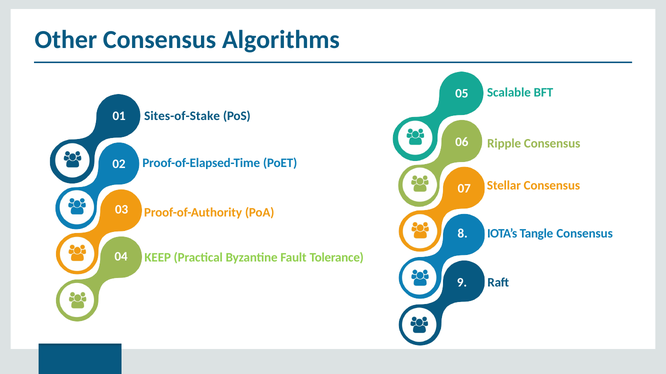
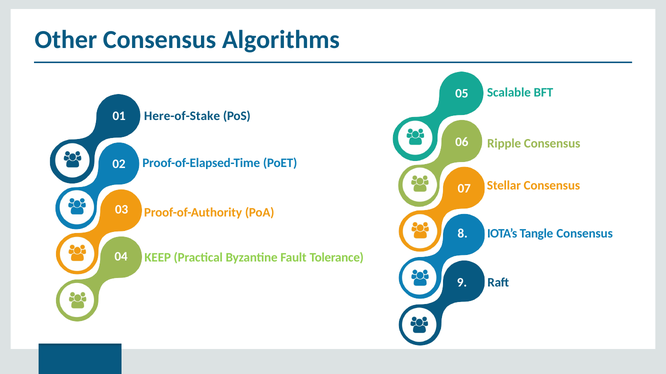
Sites-of-Stake: Sites-of-Stake -> Here-of-Stake (182, 116)
